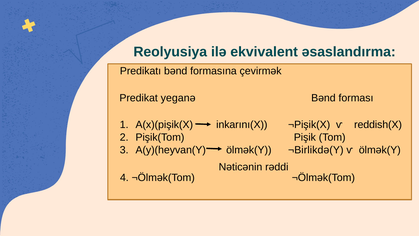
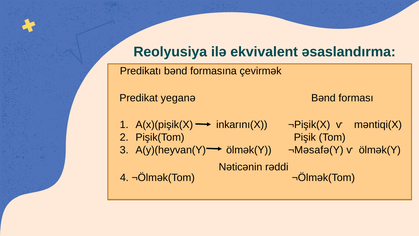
reddish(X: reddish(X -> məntiqi(X (378, 125)
¬Birlikdə(Y: ¬Birlikdə(Y -> ¬Məsafə(Y (316, 150)
